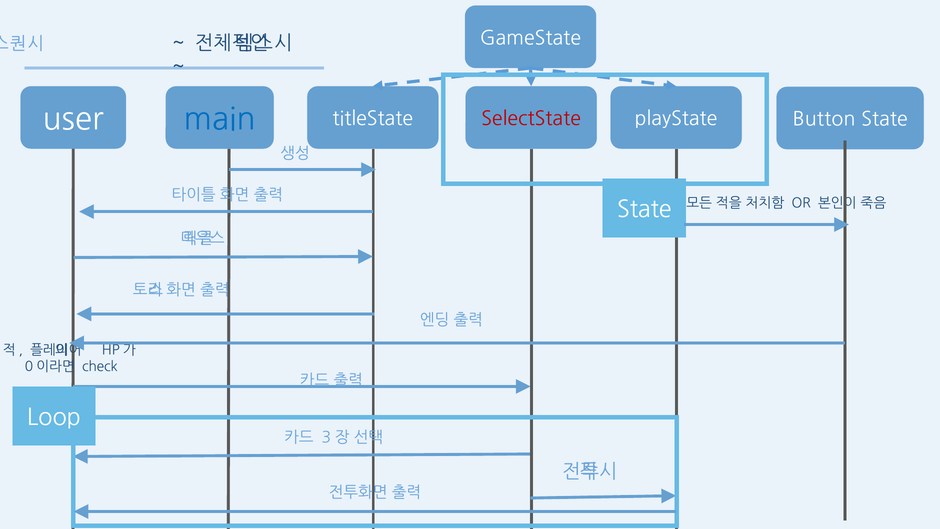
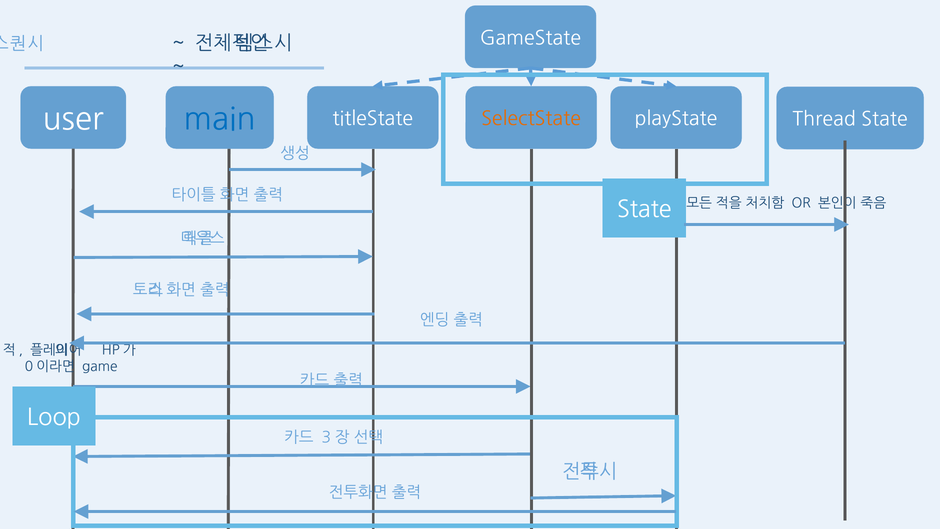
SelectState colour: red -> orange (531, 119)
Button: Button -> Thread (824, 119)
check: check -> game (100, 366)
